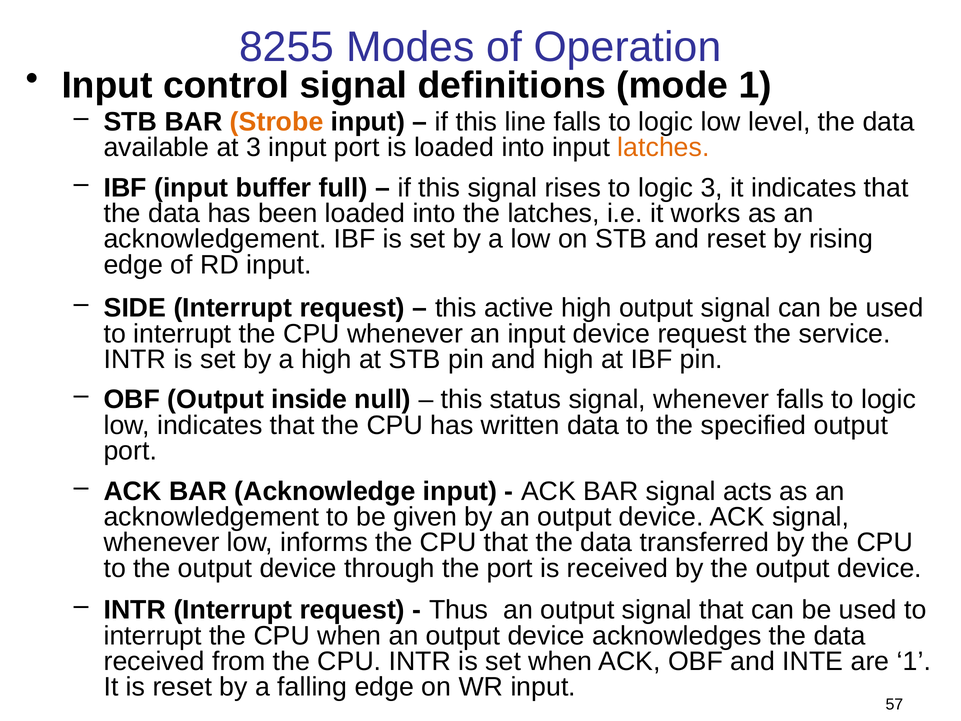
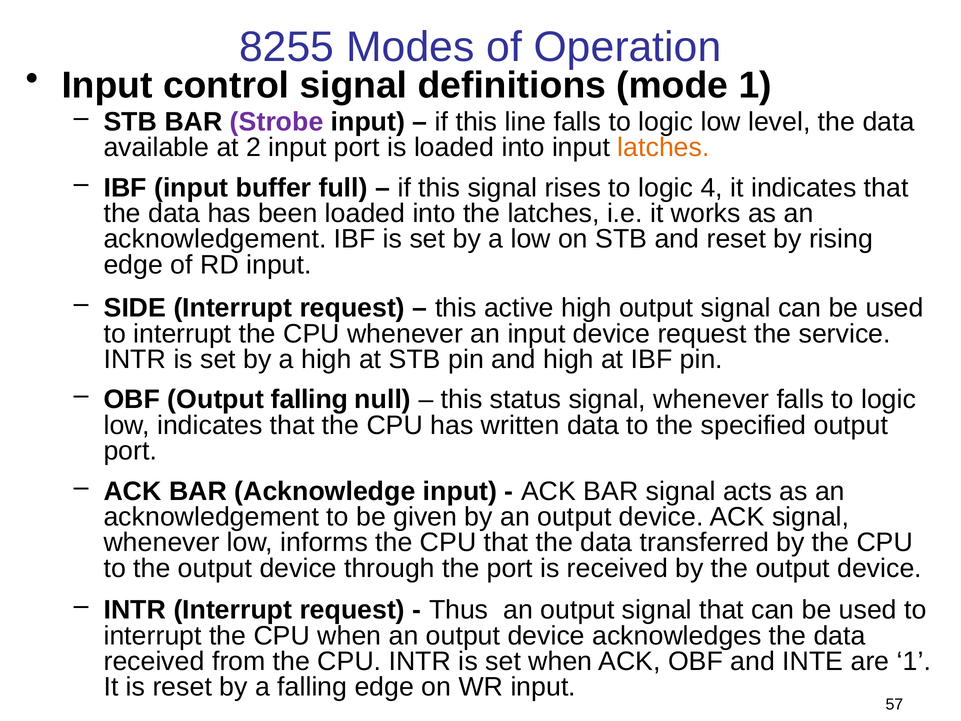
Strobe colour: orange -> purple (277, 122)
at 3: 3 -> 2 (254, 147)
logic 3: 3 -> 4 (712, 188)
Output inside: inside -> falling (309, 400)
